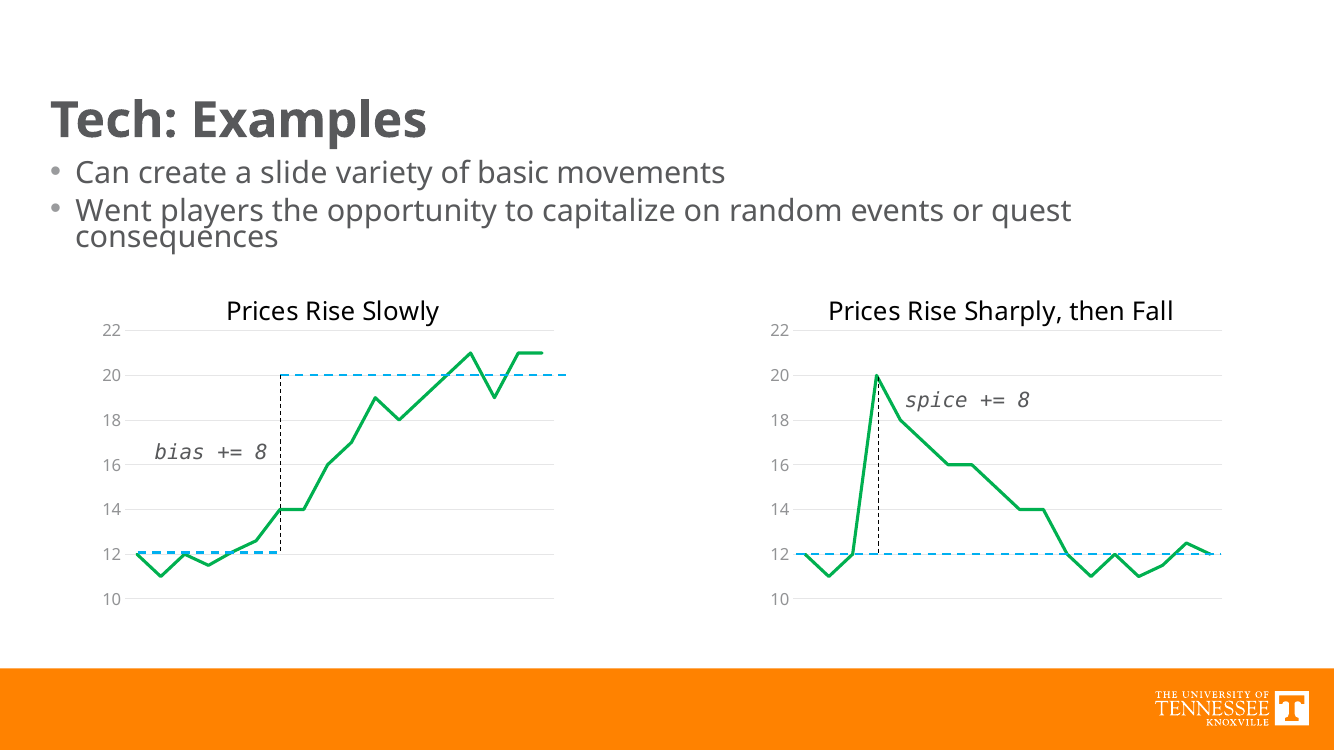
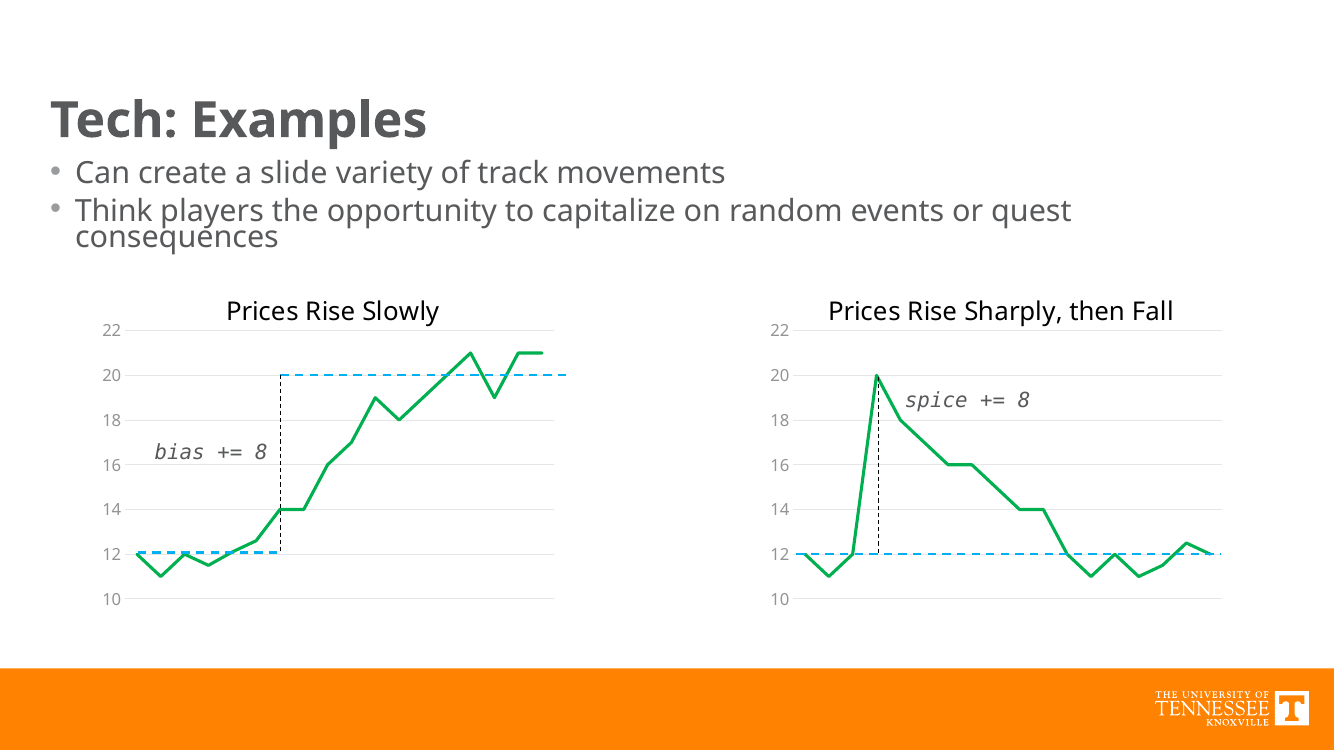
basic: basic -> track (513, 174)
Went: Went -> Think (114, 211)
